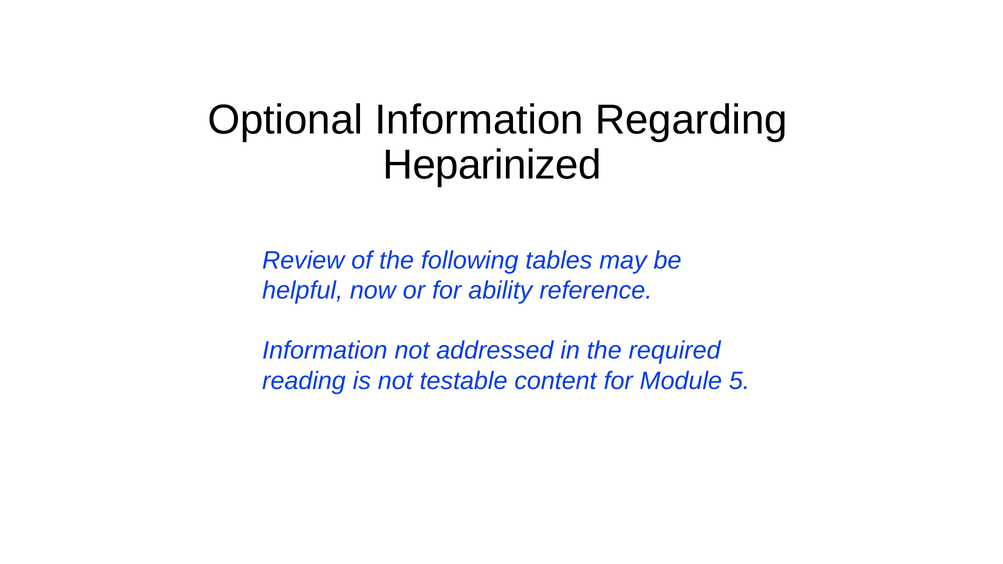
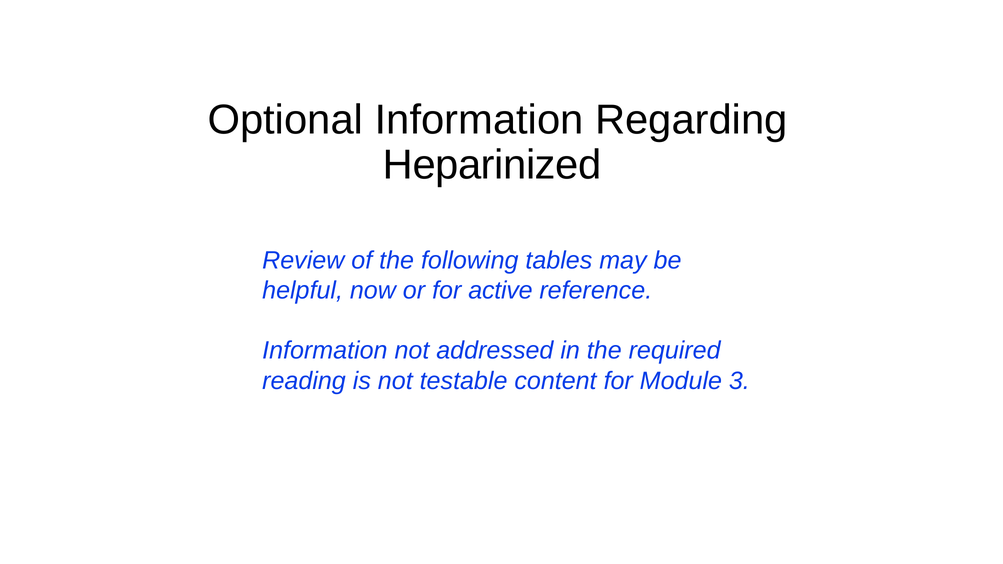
ability: ability -> active (501, 291)
5: 5 -> 3 (739, 381)
